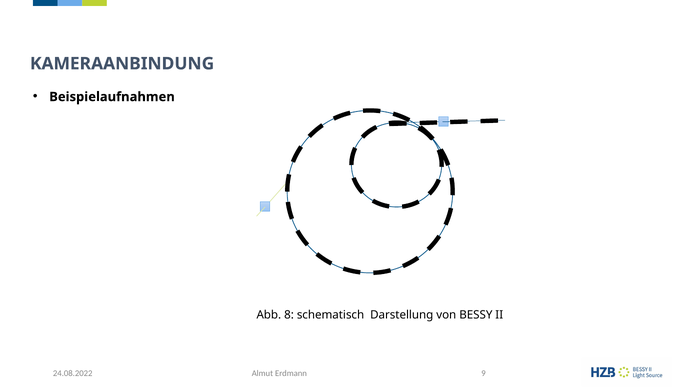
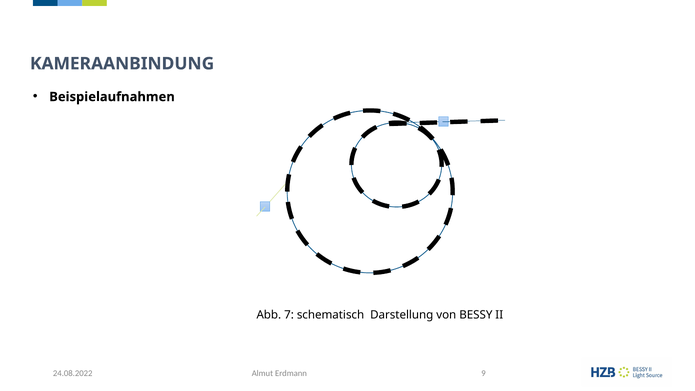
8: 8 -> 7 (289, 315)
